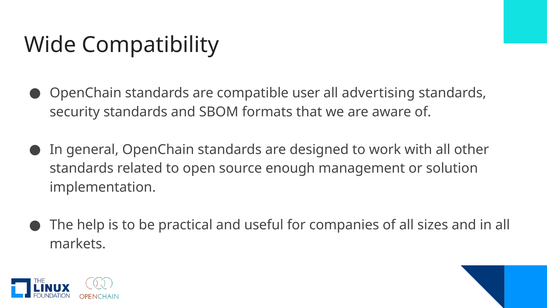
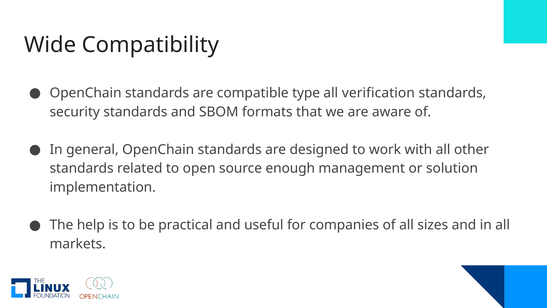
user: user -> type (306, 93)
advertising: advertising -> verification (378, 93)
